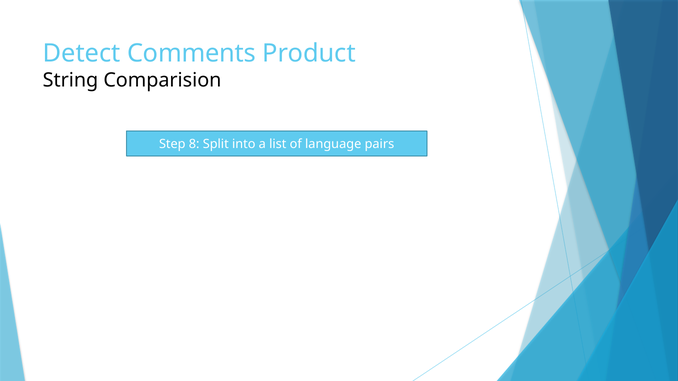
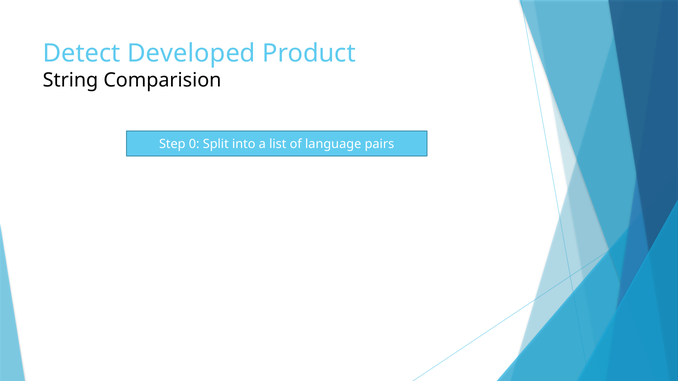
Comments: Comments -> Developed (191, 53)
8: 8 -> 0 (194, 144)
